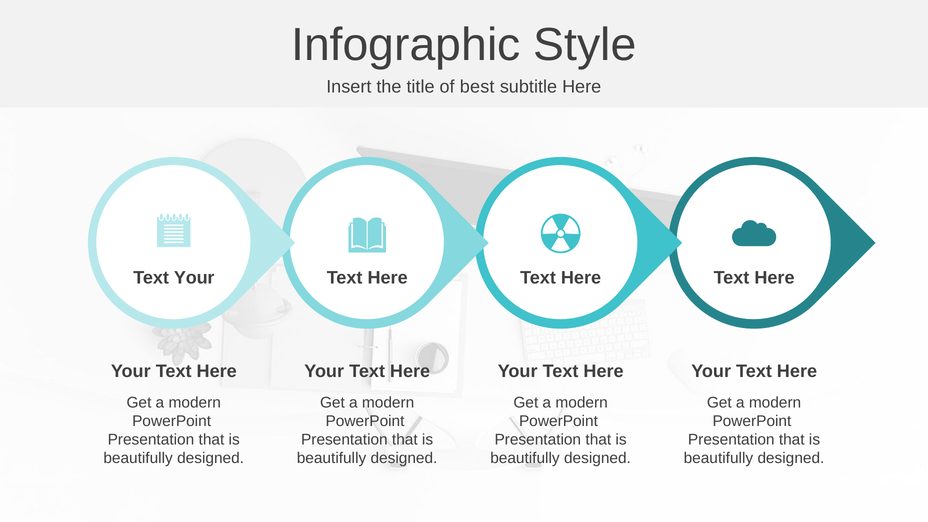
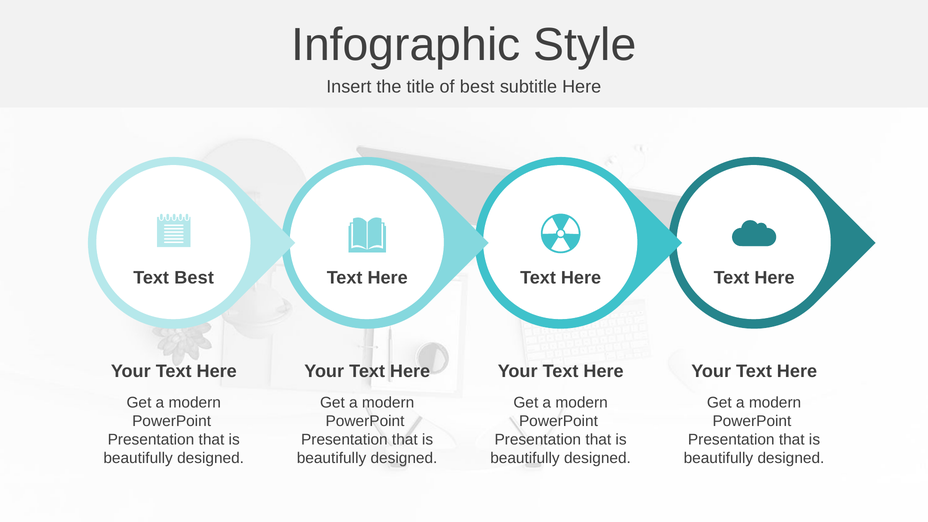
Text Your: Your -> Best (194, 278)
